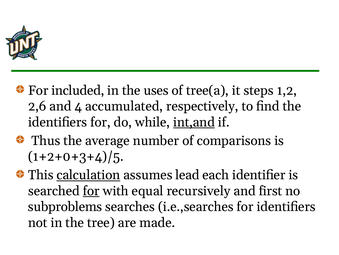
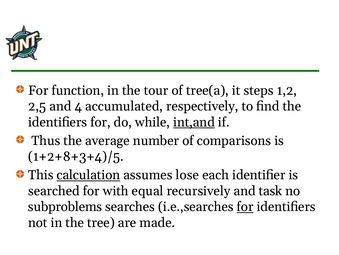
included: included -> function (78, 90)
uses: uses -> tour (156, 90)
2,6: 2,6 -> 2,5 (37, 106)
1+2+0+3+4)/5: 1+2+0+3+4)/5 -> 1+2+8+3+4)/5 (76, 156)
lead: lead -> lose (187, 175)
for underline: present -> none (91, 190)
first: first -> task (271, 190)
for underline: none -> present (245, 206)
